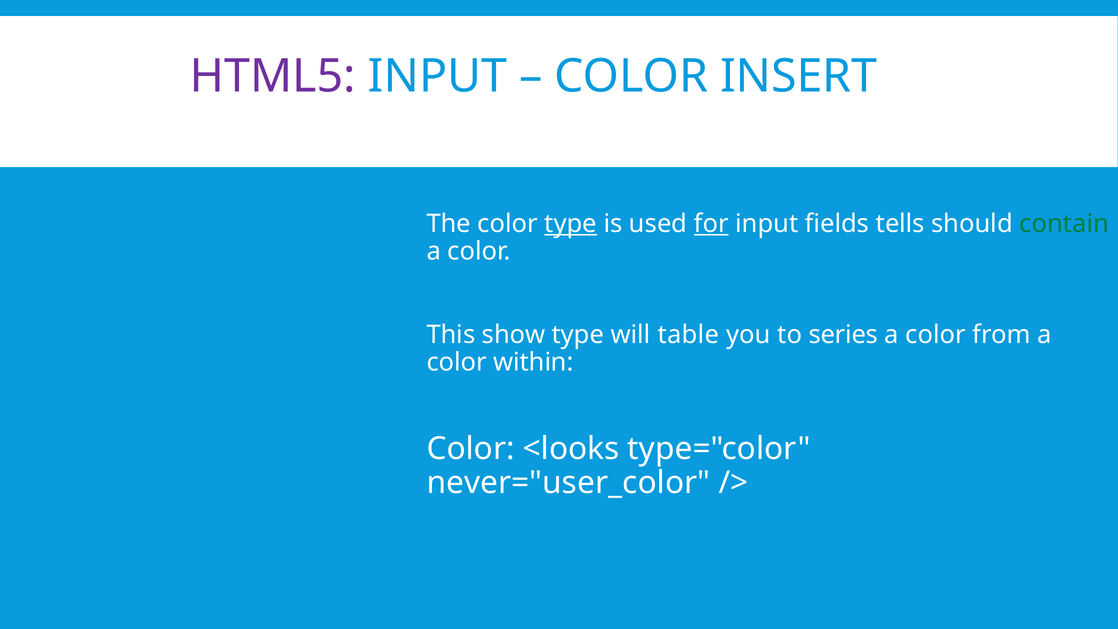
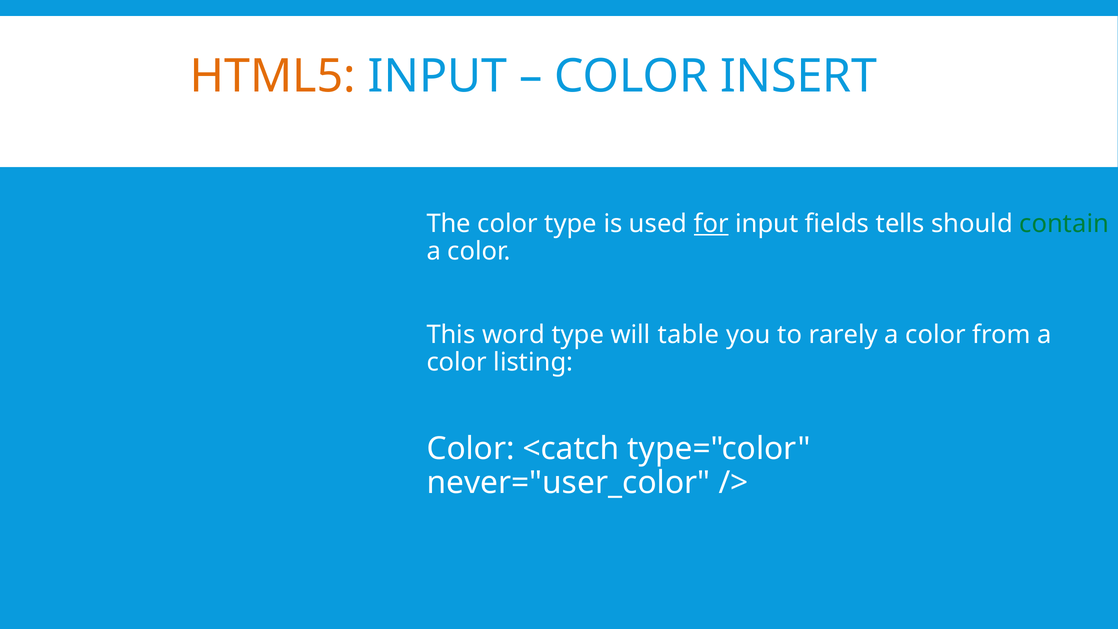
HTML5 colour: purple -> orange (273, 76)
type underline: present -> none (571, 224)
show: show -> word (513, 335)
series: series -> rarely (843, 335)
within: within -> listing (533, 362)
<looks: <looks -> <catch (571, 449)
